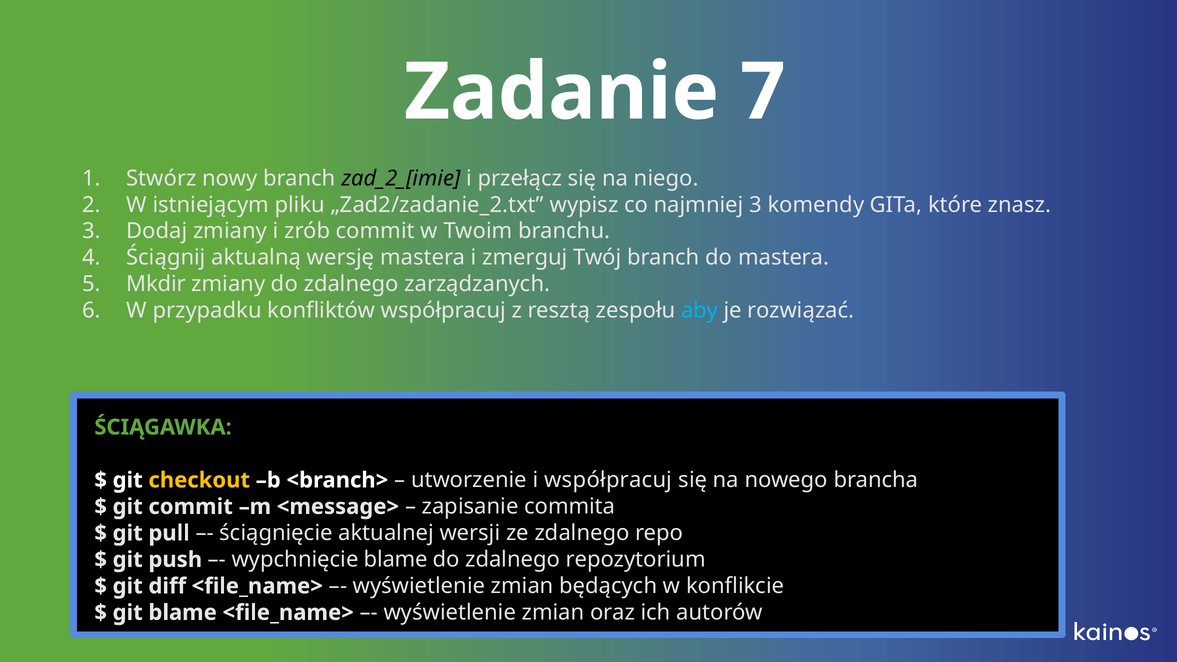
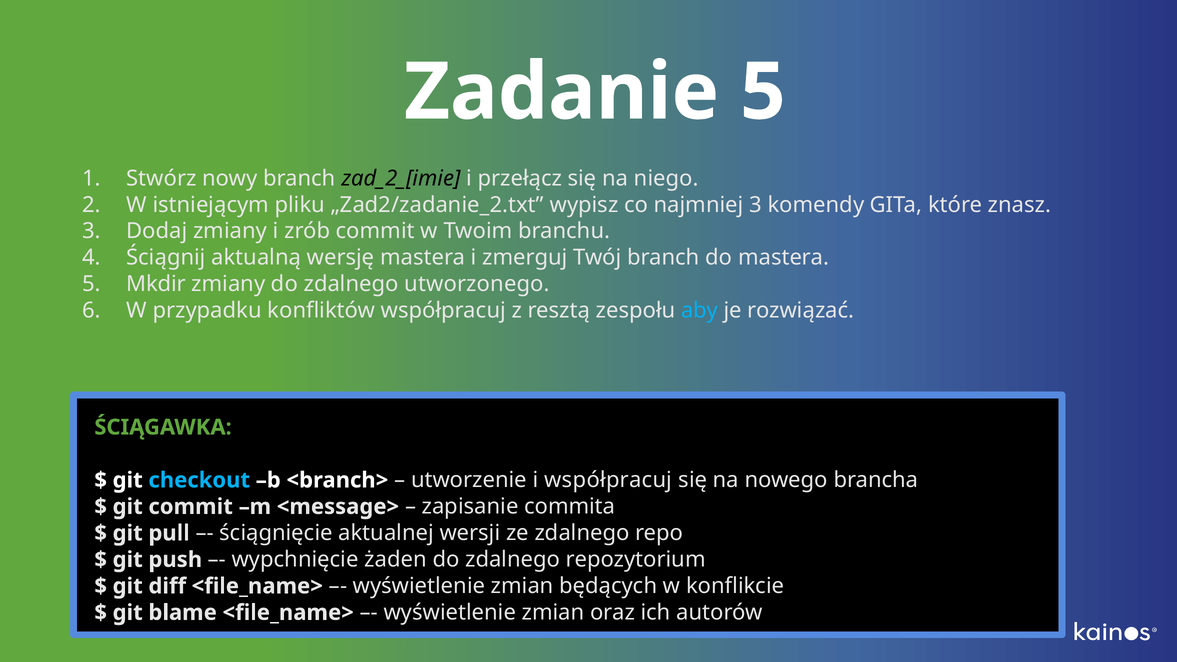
Zadanie 7: 7 -> 5 (763, 92)
zarządzanych: zarządzanych -> utworzonego (477, 284)
checkout colour: yellow -> light blue (199, 480)
wypchnięcie blame: blame -> żaden (396, 560)
